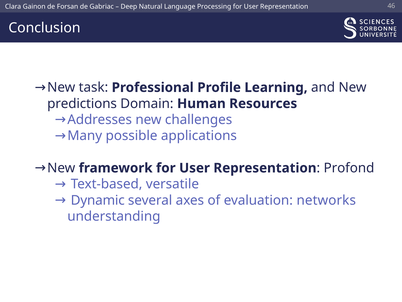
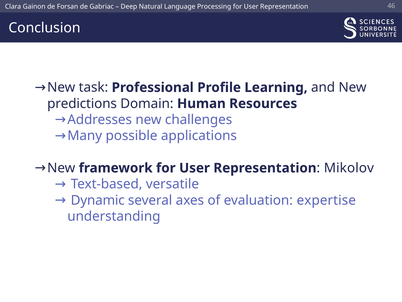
Profond: Profond -> Mikolov (349, 168)
networks: networks -> expertise (326, 200)
